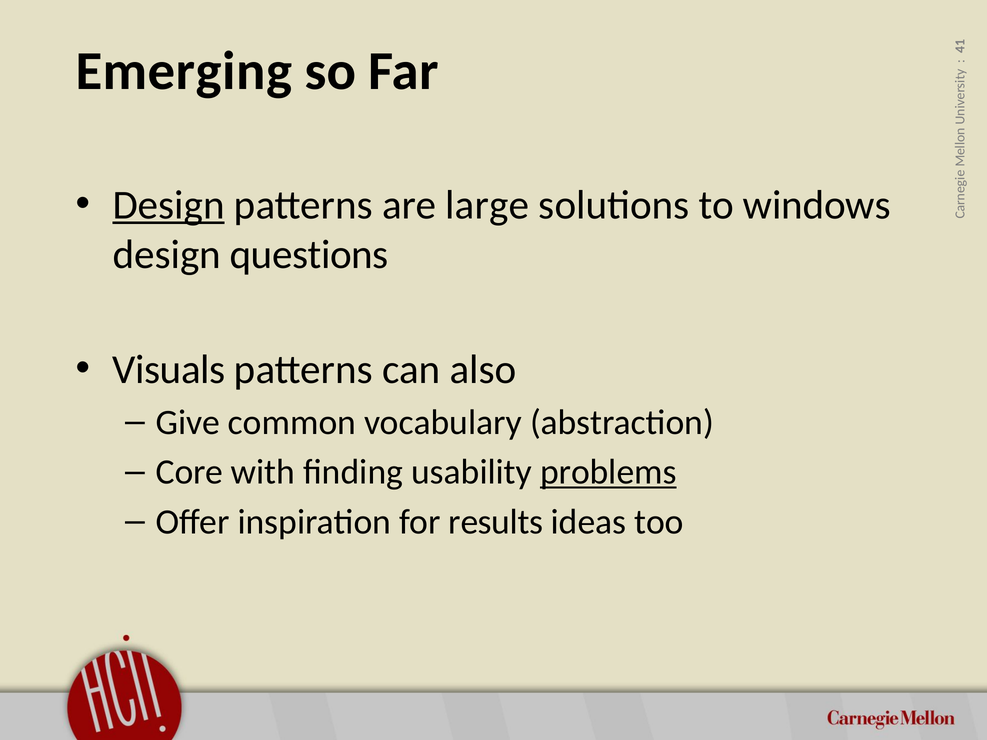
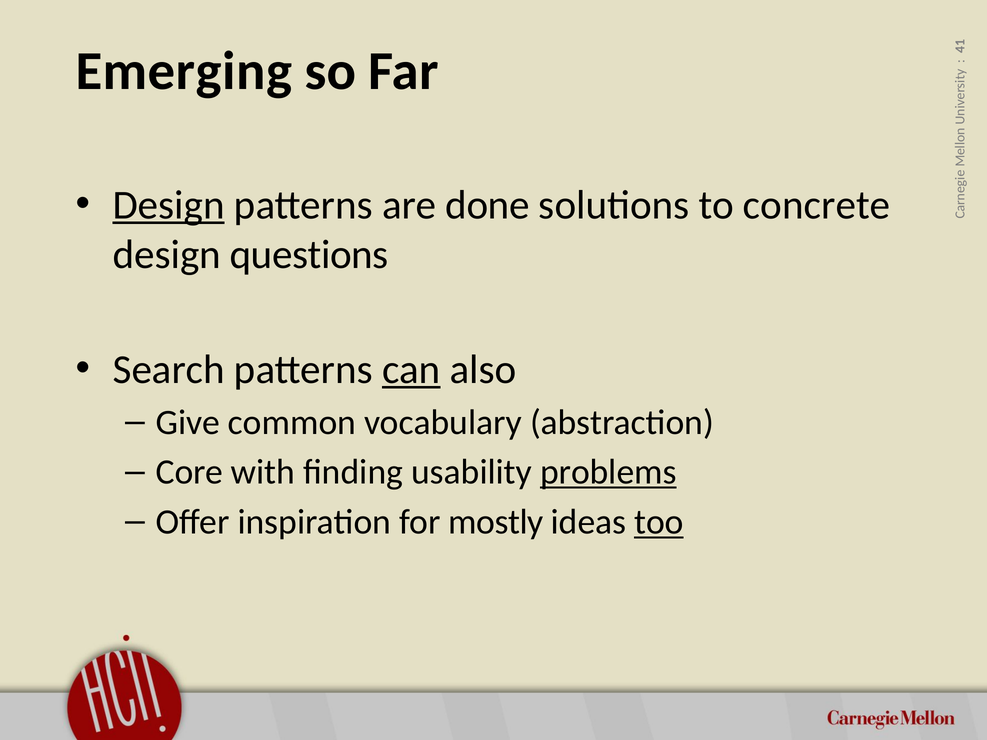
large: large -> done (487, 205)
windows: windows -> concrete (817, 205)
Visuals: Visuals -> Search (169, 370)
can underline: none -> present (411, 370)
results: results -> mostly (496, 522)
too underline: none -> present (659, 522)
